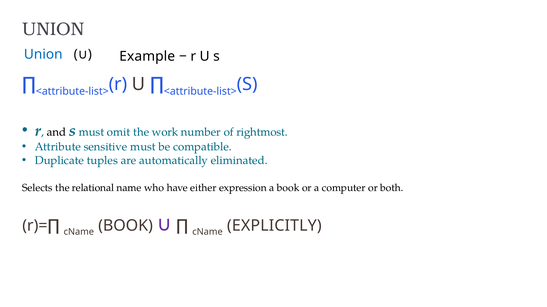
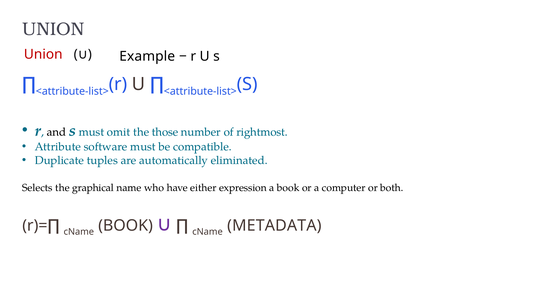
Union colour: blue -> red (43, 54)
work: work -> those (165, 132)
sensitive: sensitive -> software (106, 147)
relational: relational -> graphical (93, 188)
EXPLICITLY: EXPLICITLY -> METADATA (274, 226)
